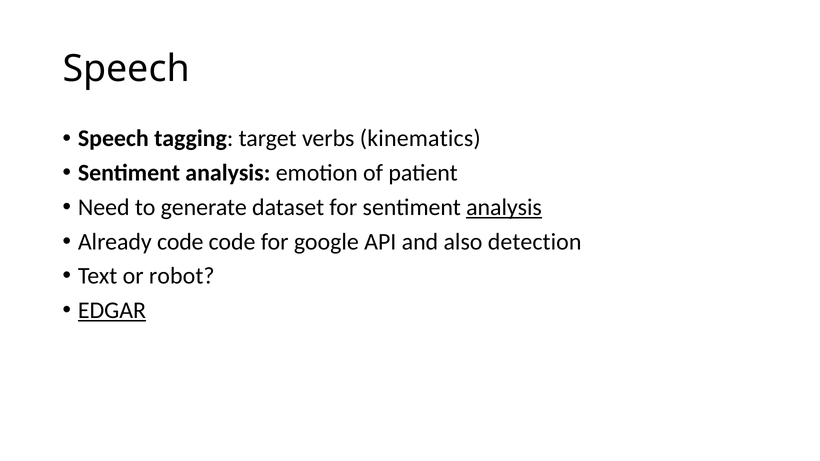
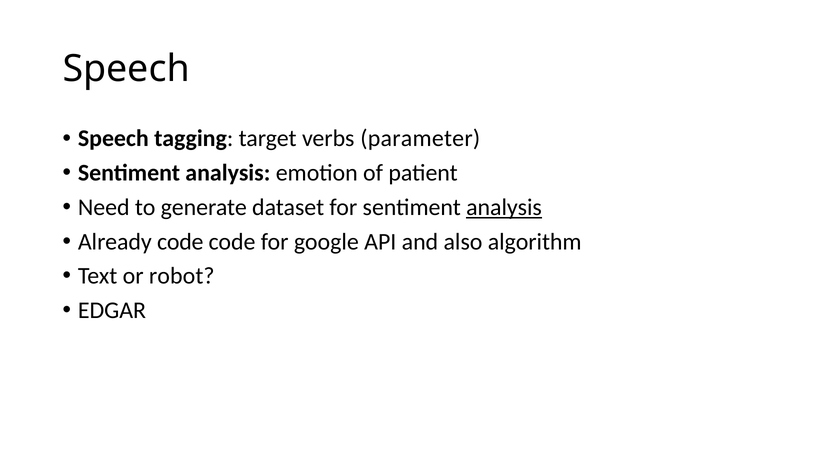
kinematics: kinematics -> parameter (420, 139)
detection: detection -> algorithm (535, 242)
EDGAR underline: present -> none (112, 311)
